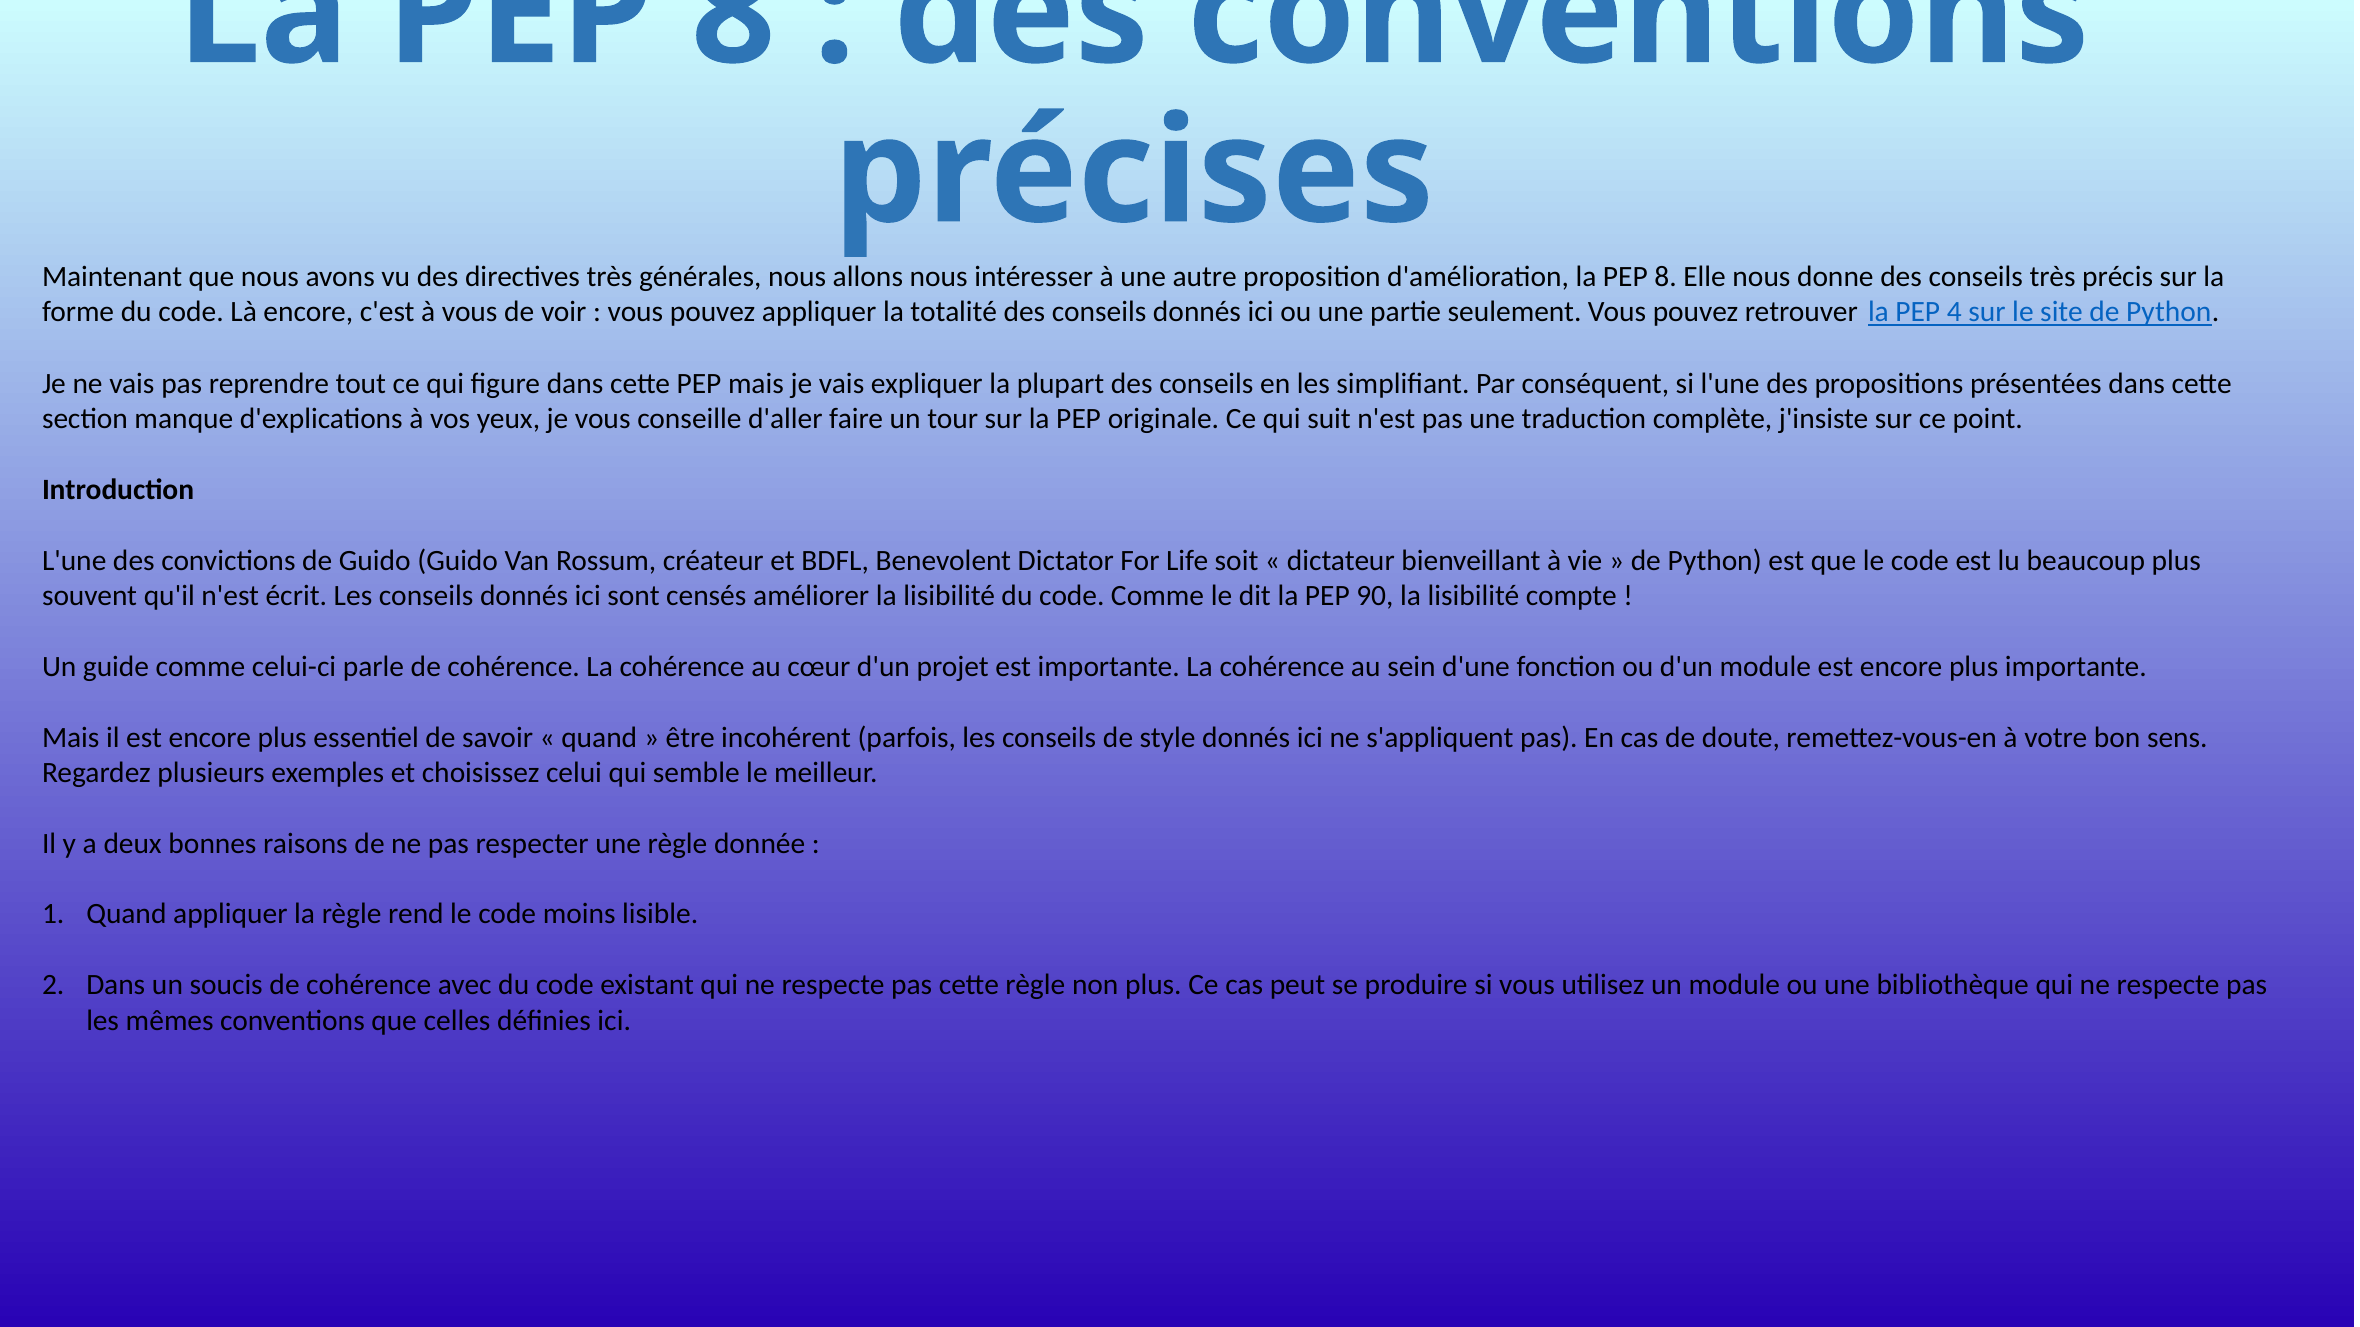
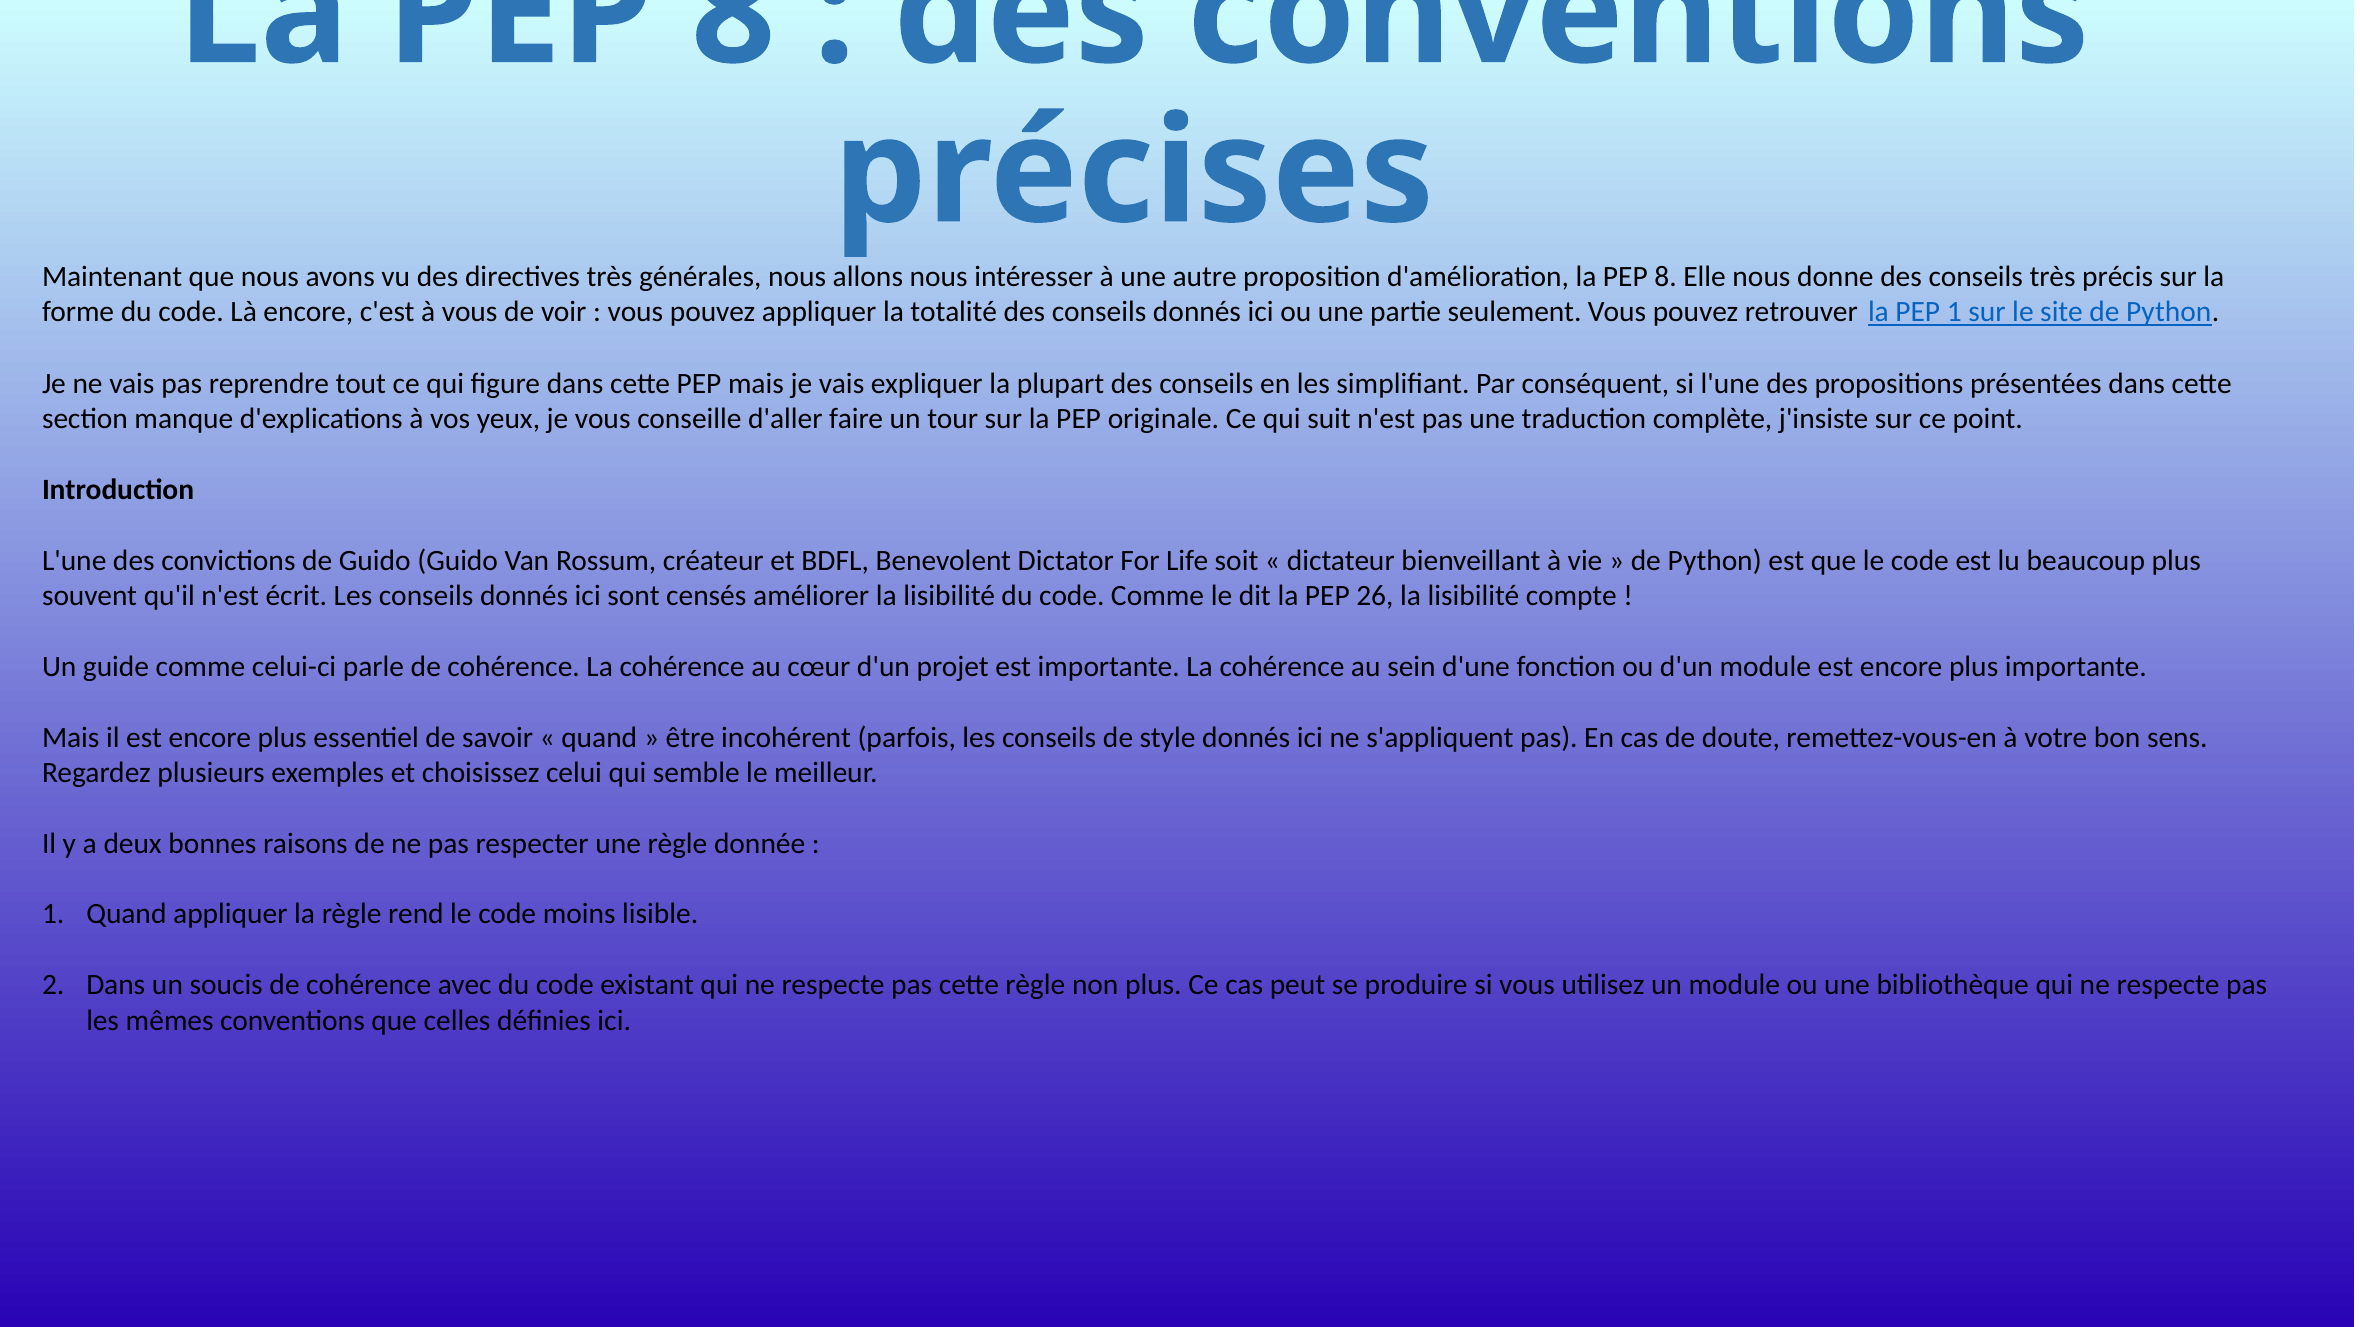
PEP 4: 4 -> 1 (1954, 312)
90: 90 -> 26 (1375, 596)
